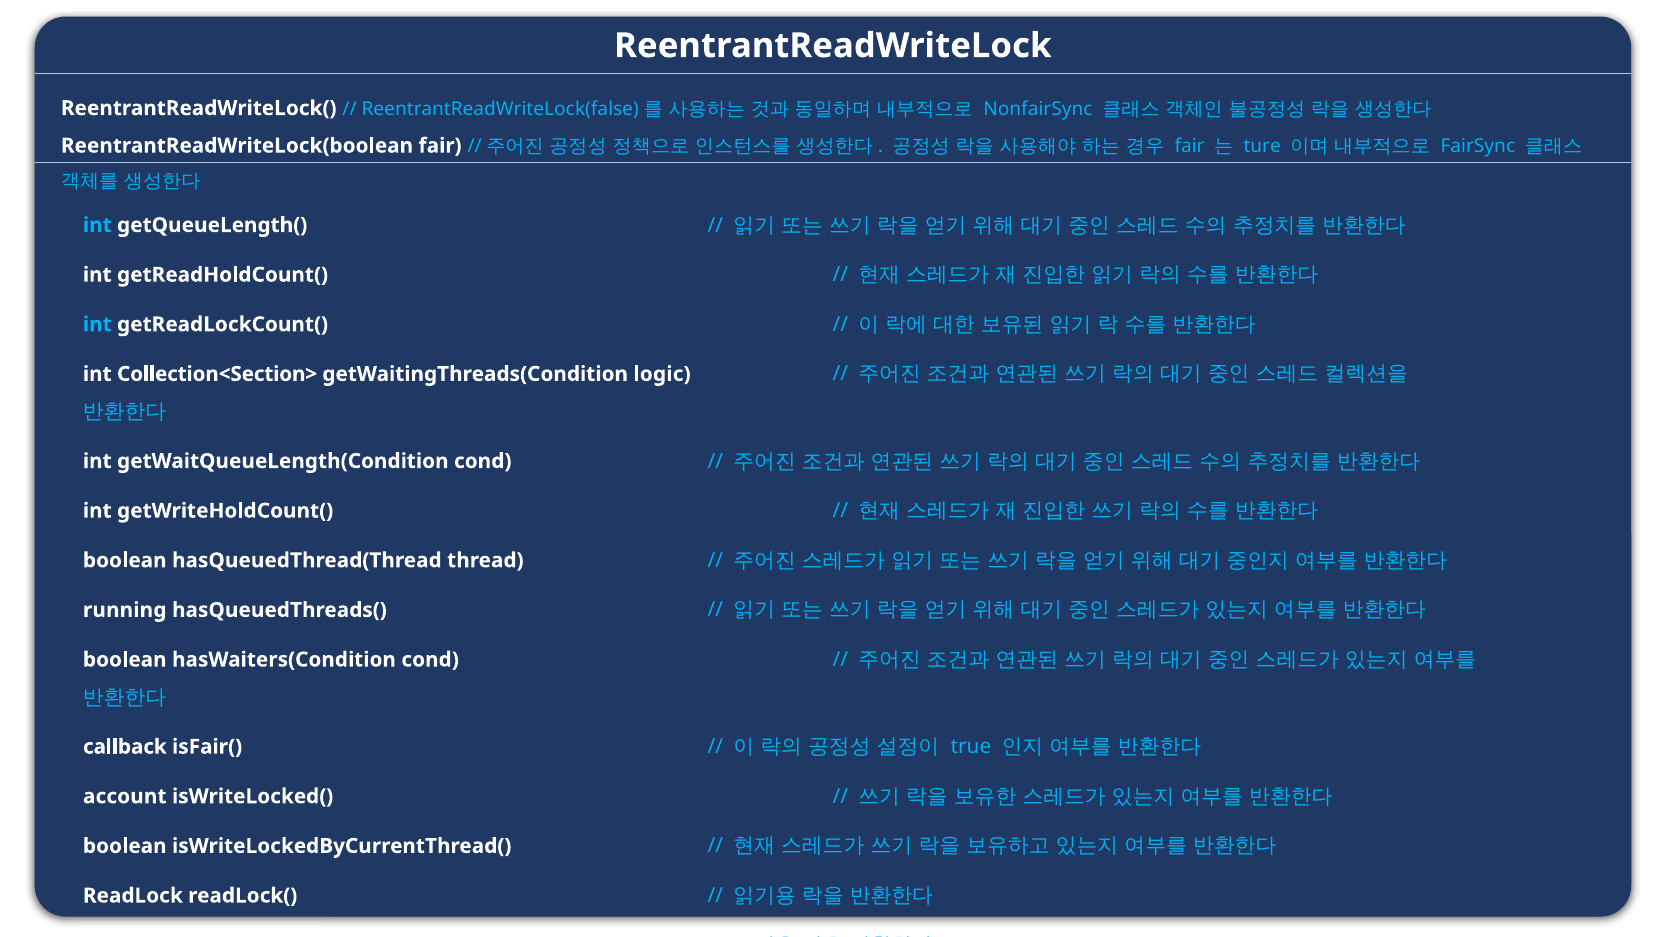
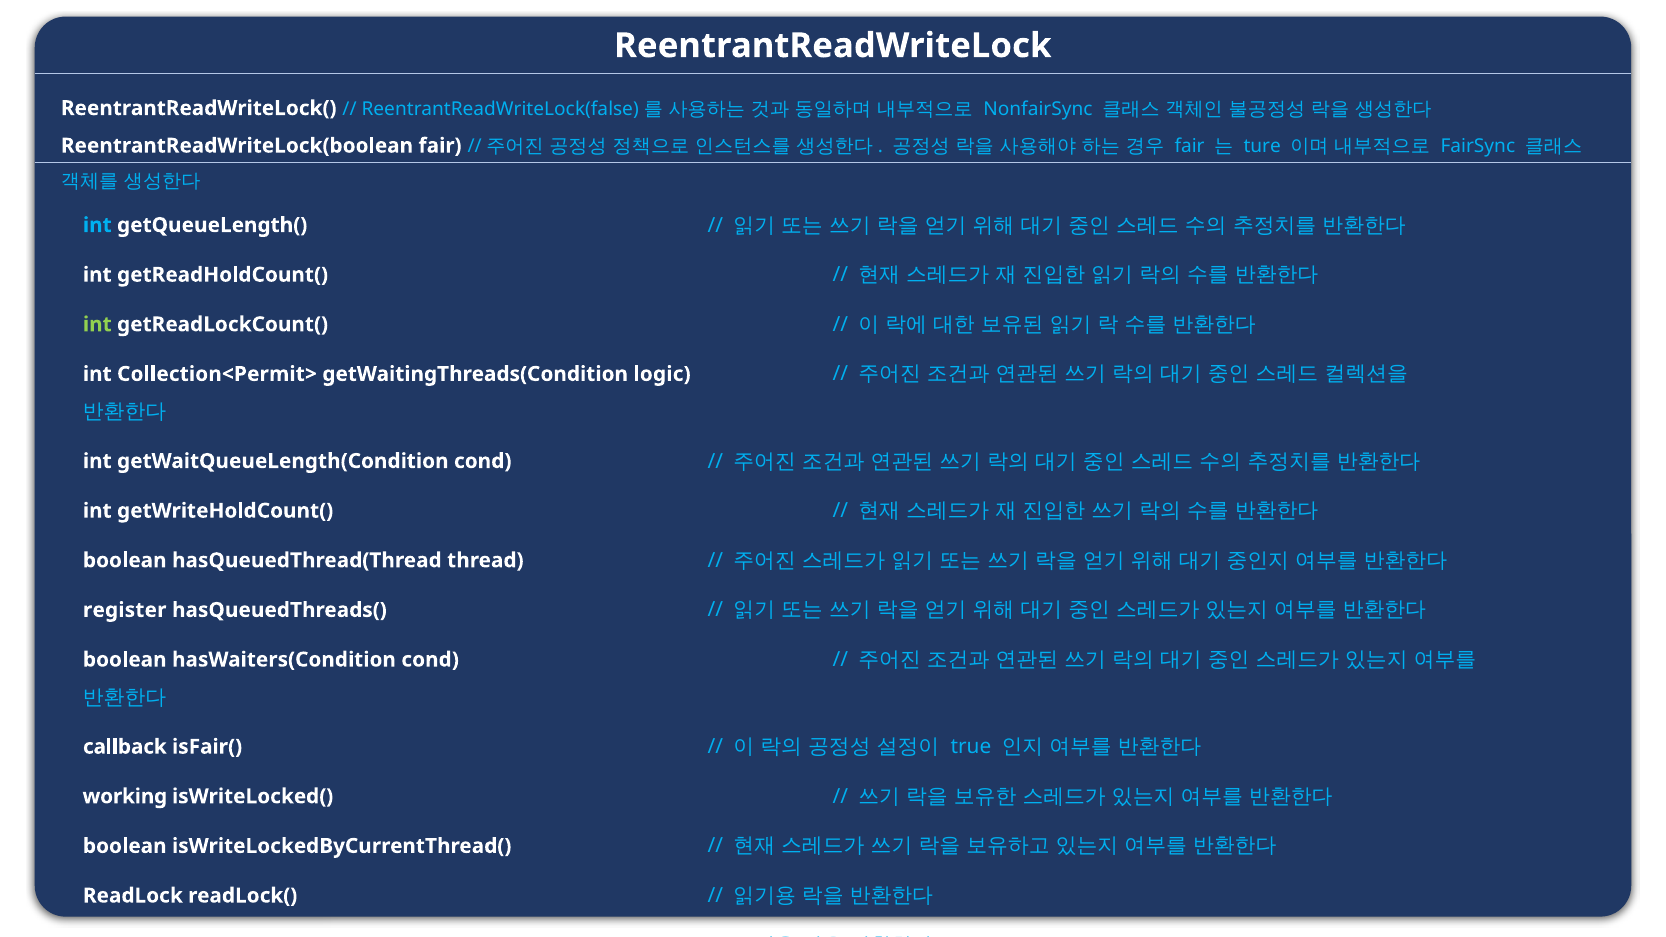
int colour: light blue -> light green (97, 324)
Collection<Section>: Collection<Section> -> Collection<Permit> (217, 374)
running: running -> register (125, 610)
account: account -> working (125, 796)
